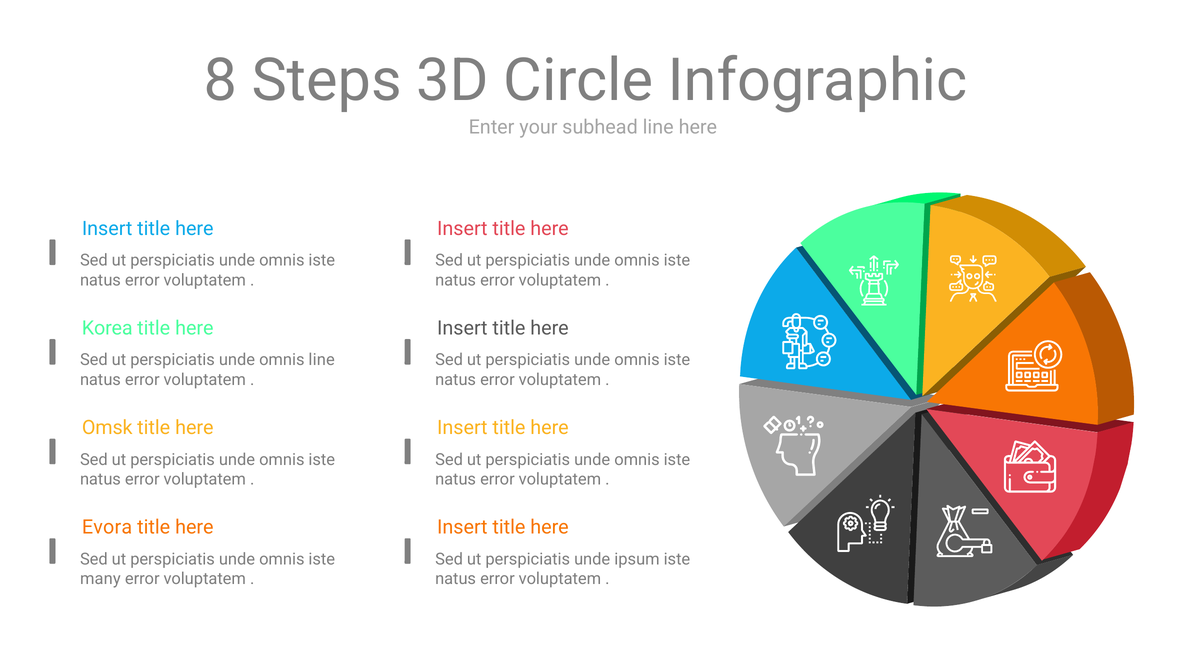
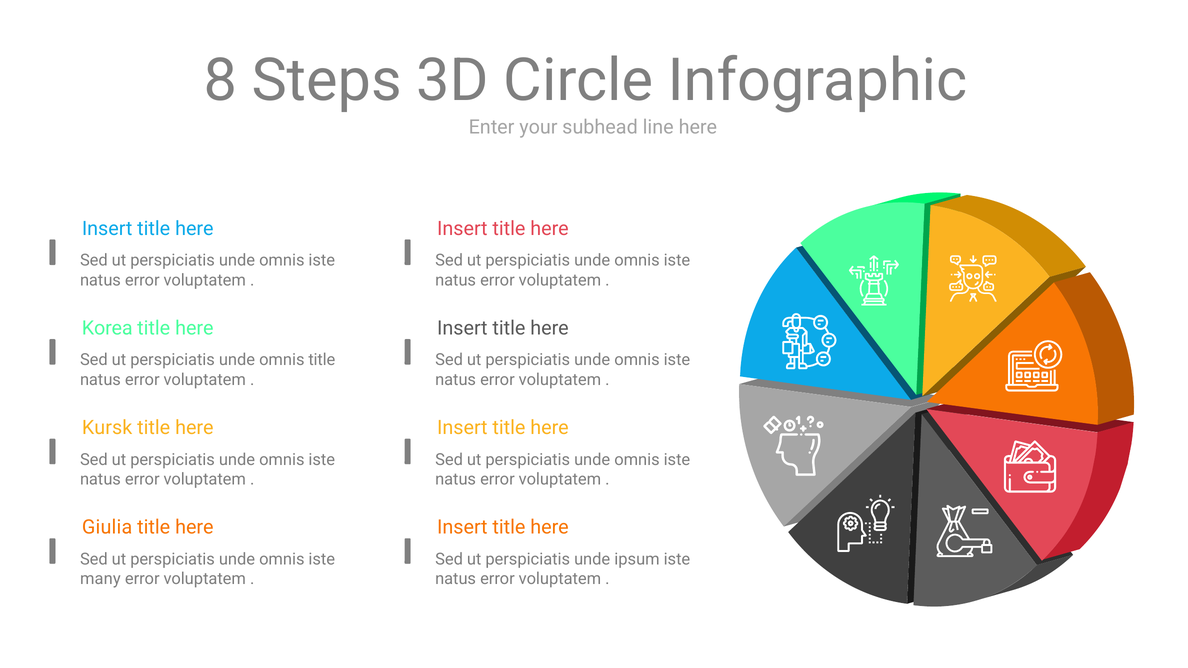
omnis line: line -> title (322, 360)
Omsk: Omsk -> Kursk (107, 428)
Evora: Evora -> Giulia (107, 528)
